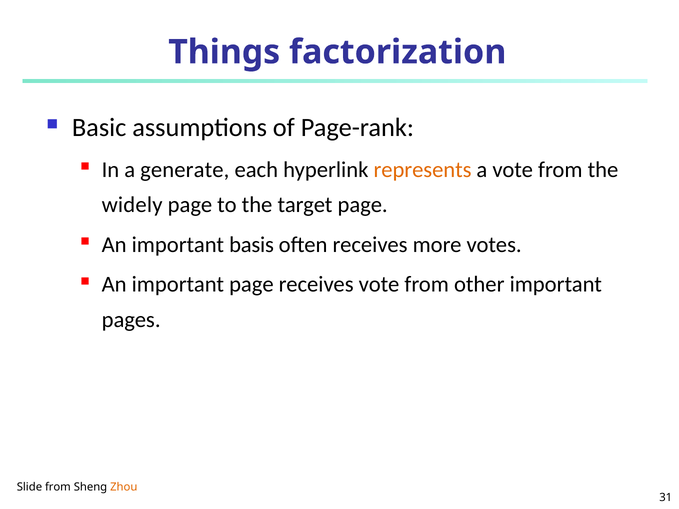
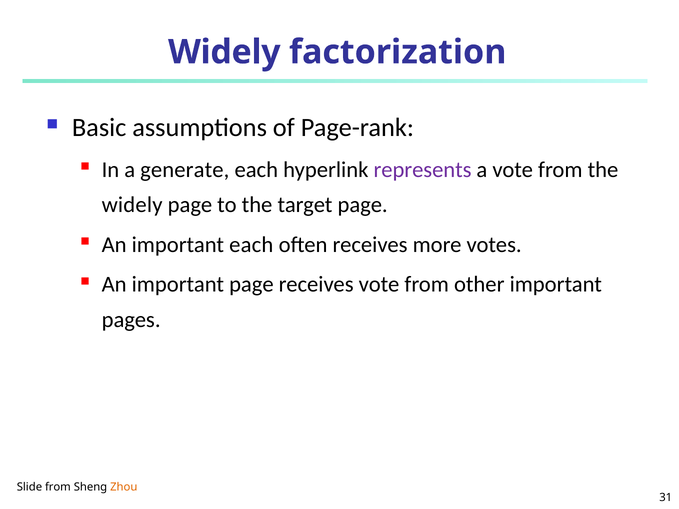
Things: Things -> Widely (224, 52)
represents colour: orange -> purple (423, 170)
important basis: basis -> each (251, 245)
